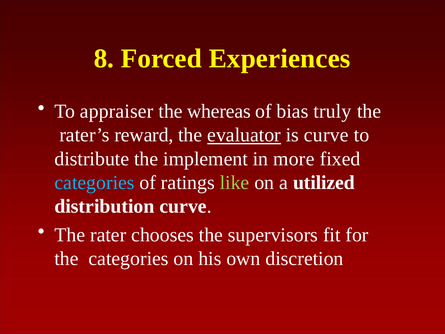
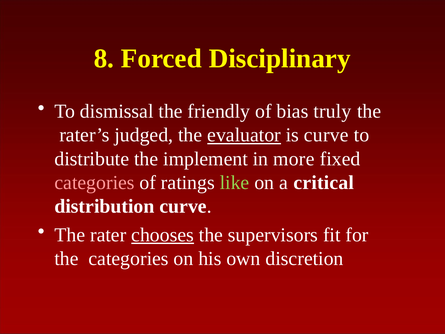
Experiences: Experiences -> Disciplinary (280, 58)
appraiser: appraiser -> dismissal (117, 111)
whereas: whereas -> friendly (219, 111)
reward: reward -> judged (144, 135)
categories colour: light blue -> pink (95, 182)
utilized: utilized -> critical (324, 182)
chooses underline: none -> present (163, 235)
